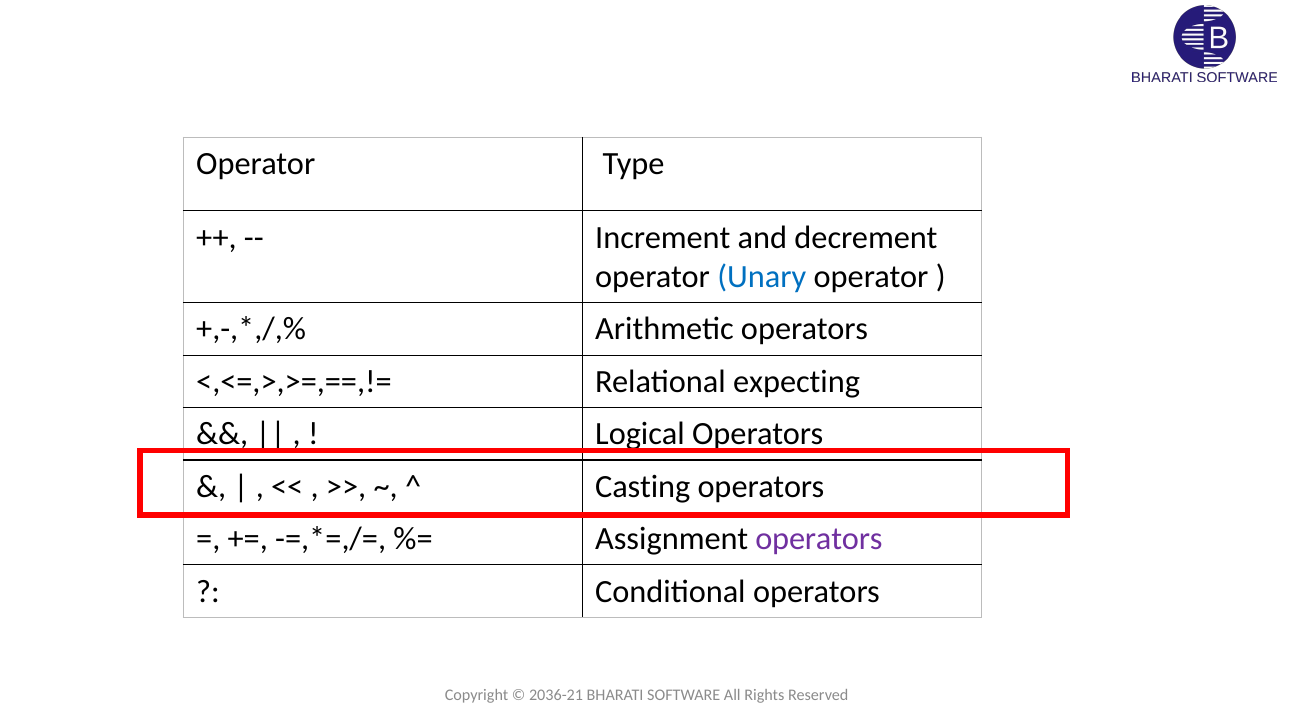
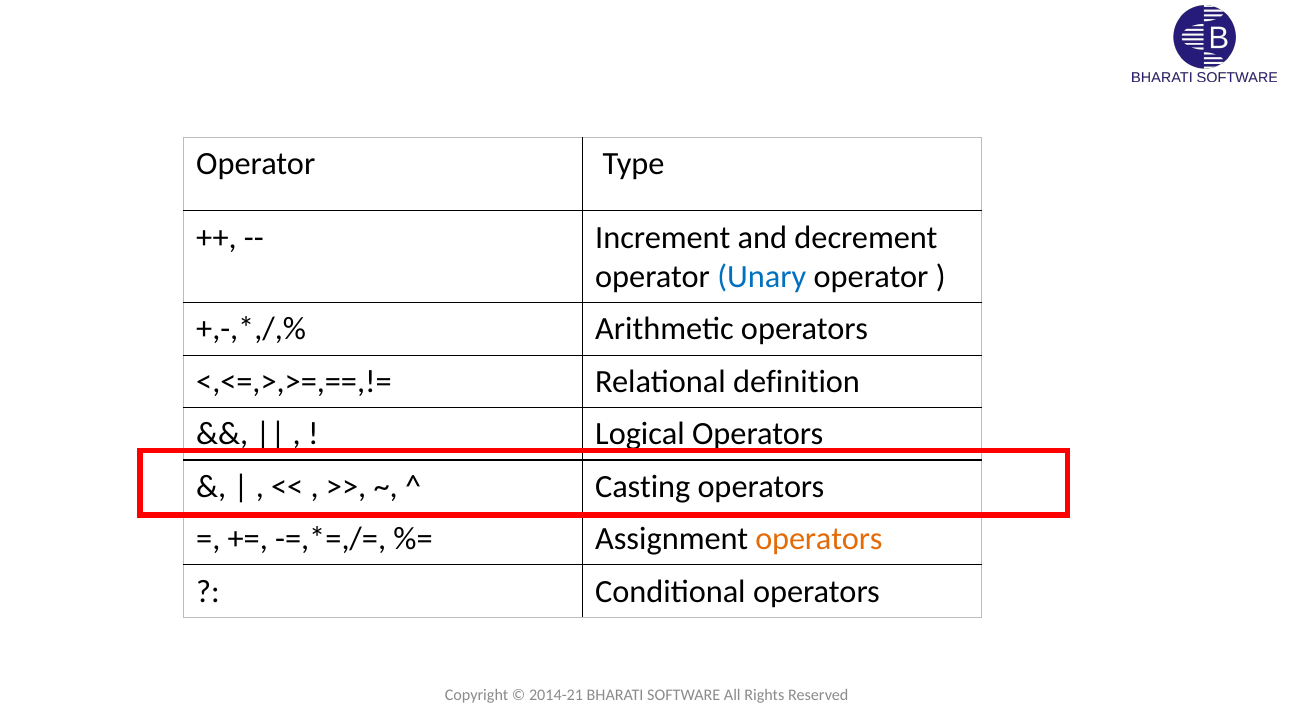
expecting: expecting -> definition (797, 382)
operators colour: purple -> orange (819, 539)
2036-21: 2036-21 -> 2014-21 (556, 695)
